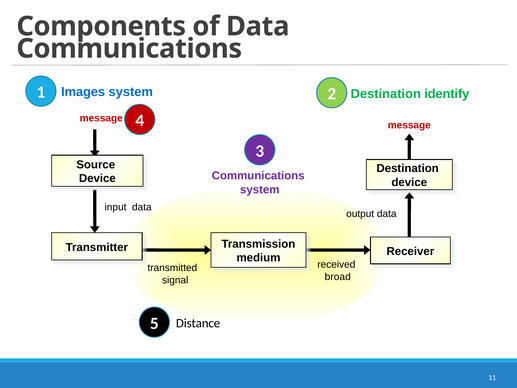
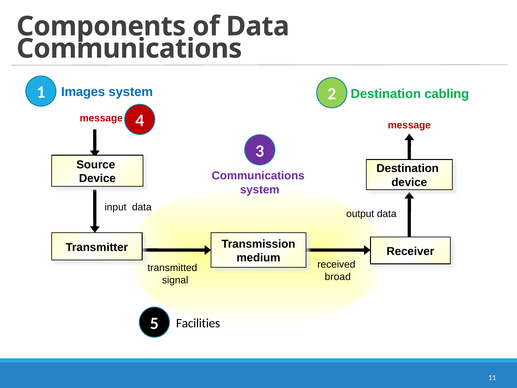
identify: identify -> cabling (447, 94)
Distance: Distance -> Facilities (198, 323)
